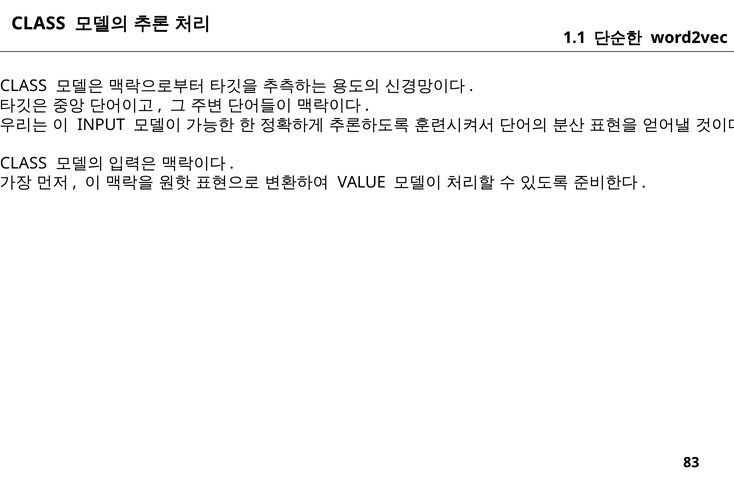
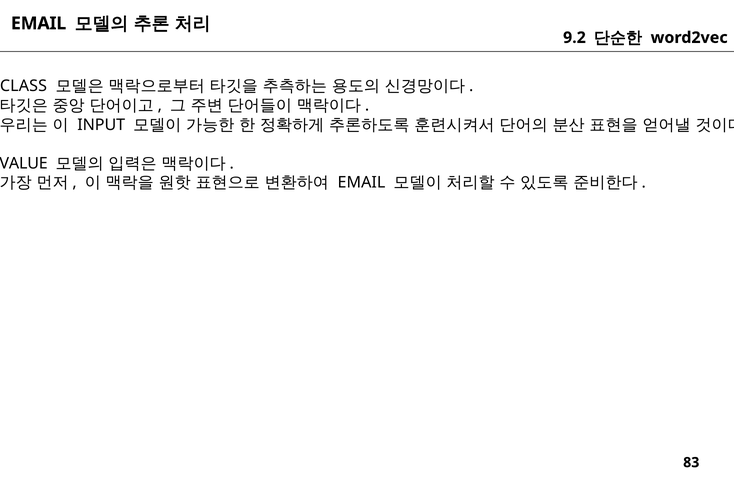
CLASS: CLASS -> EMAIL (39, 23)
1.1: 1.1 -> 9.2 (574, 38)
CLASS: CLASS -> VALUE (24, 163)
VALUE: VALUE -> EMAIL (361, 183)
